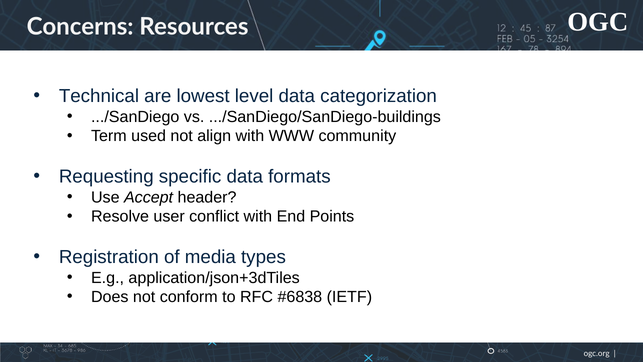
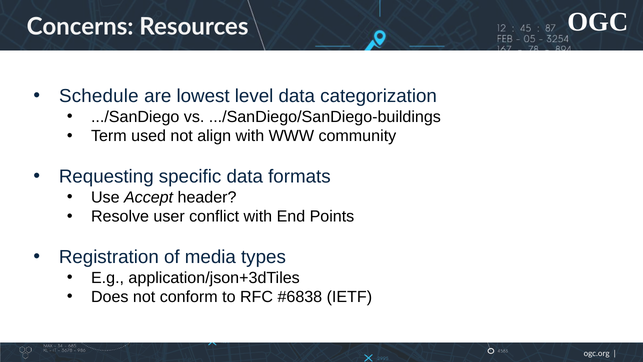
Technical: Technical -> Schedule (99, 96)
